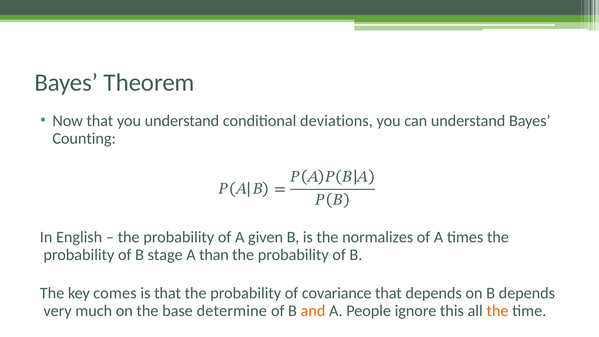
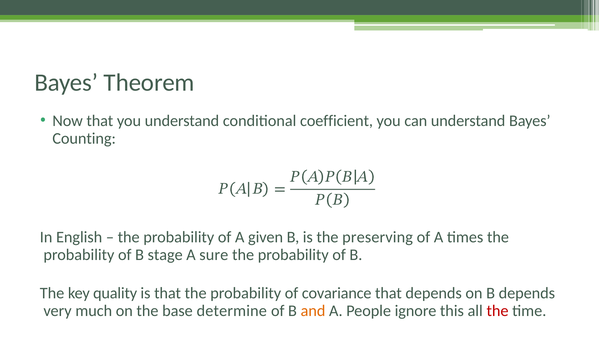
deviations: deviations -> coefficient (337, 121)
normalizes: normalizes -> preserving (378, 237)
than: than -> sure (214, 255)
comes: comes -> quality (115, 293)
the colour: orange -> red (498, 311)
